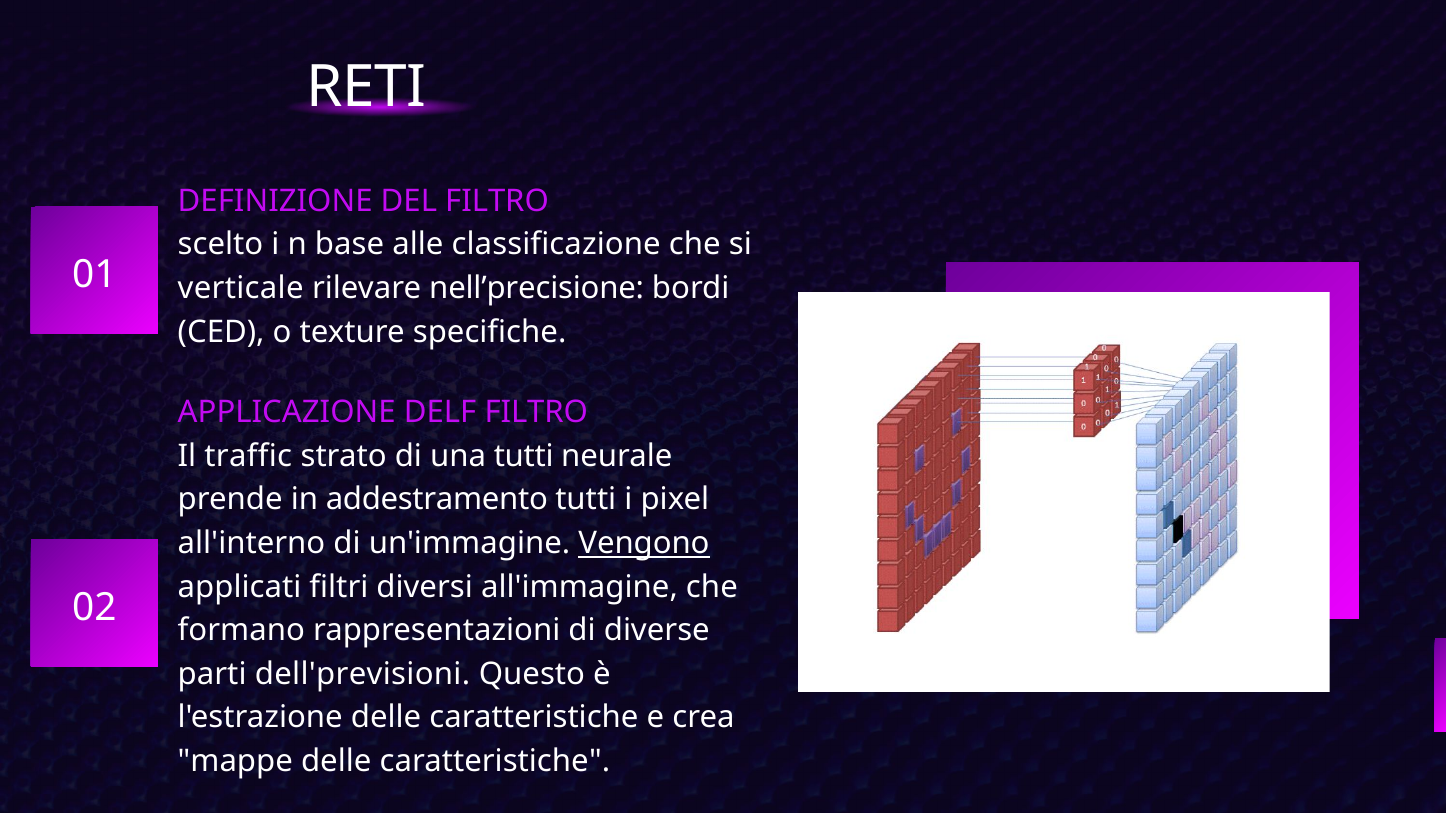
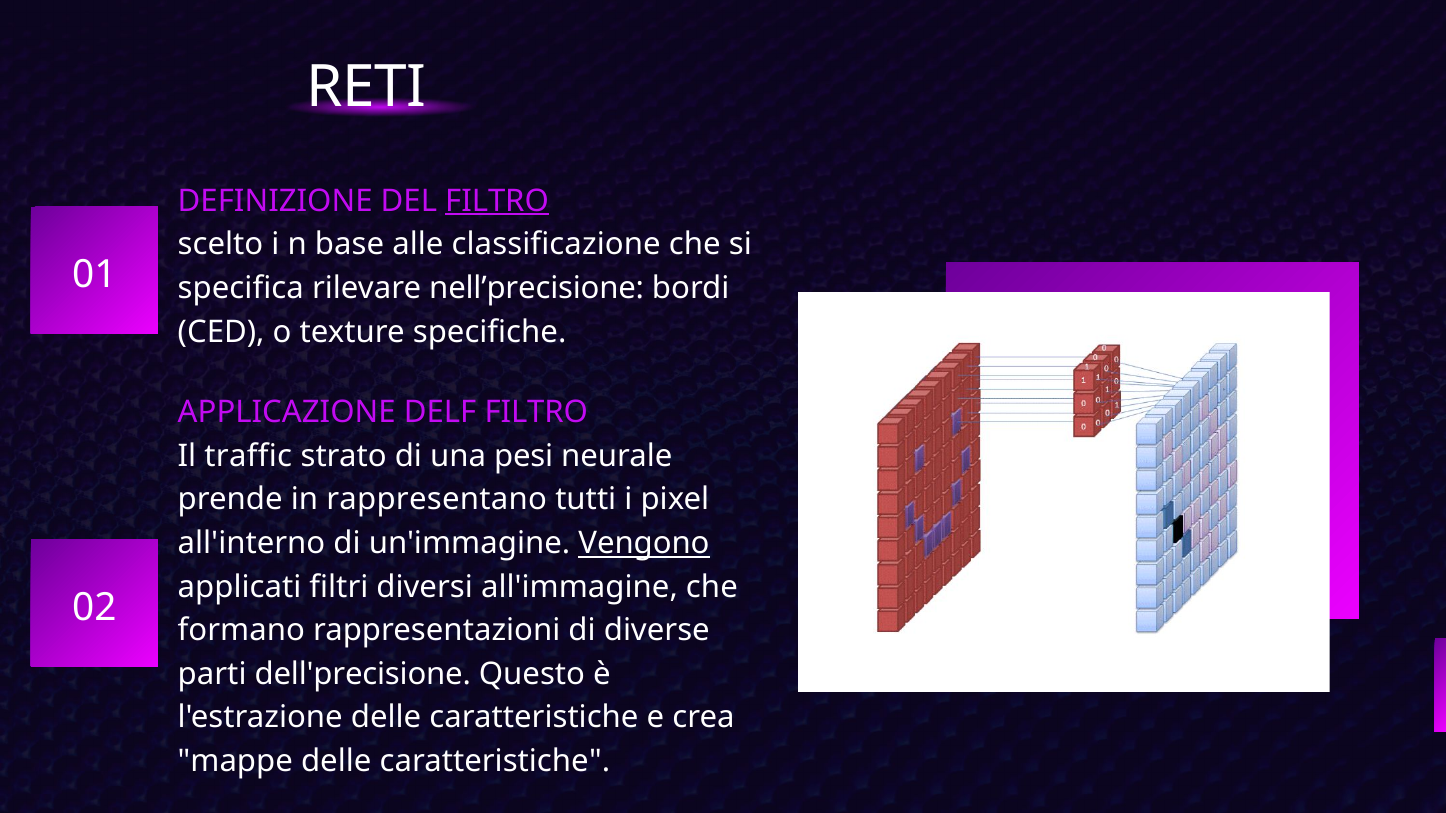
FILTRO underline: none -> present (497, 201)
verticale: verticale -> specifica (241, 288)
una tutti: tutti -> pesi (524, 456)
addestramento: addestramento -> rappresentano (437, 500)
dell'previsioni: dell'previsioni -> dell'precisione (363, 674)
